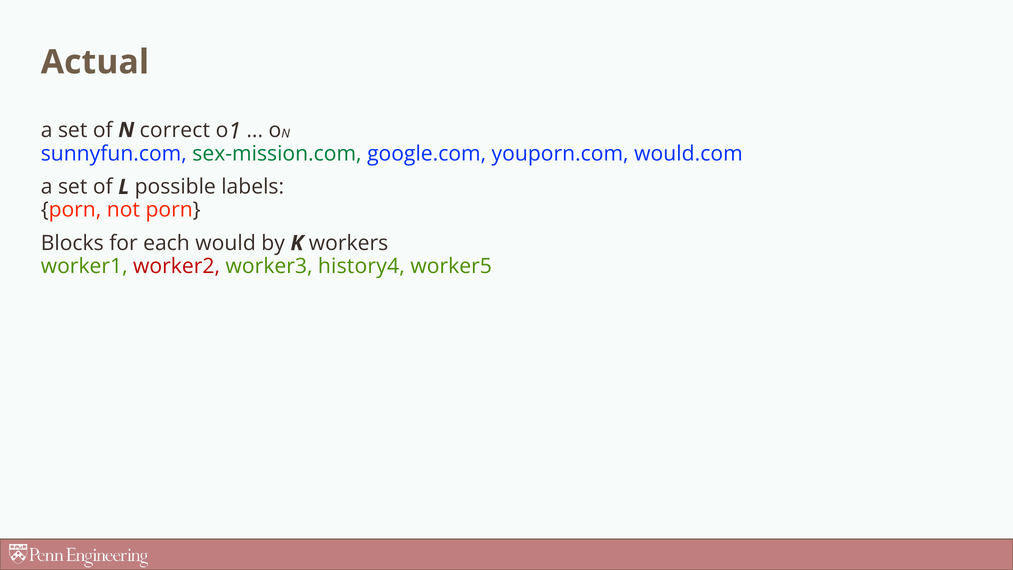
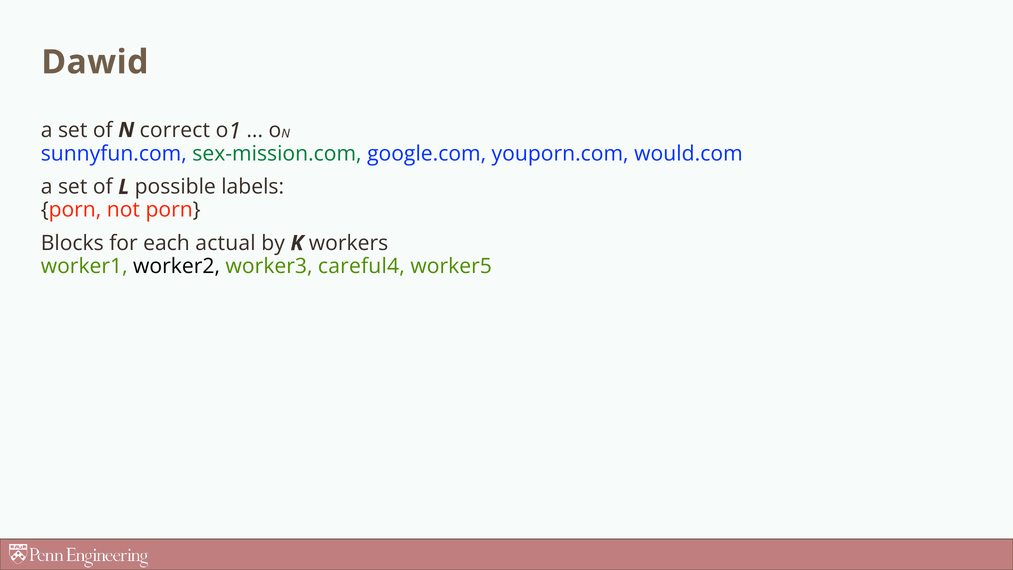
Actual: Actual -> Dawid (95, 62)
would: would -> actual (225, 243)
worker2 colour: red -> black (177, 266)
history4: history4 -> careful4 (361, 266)
